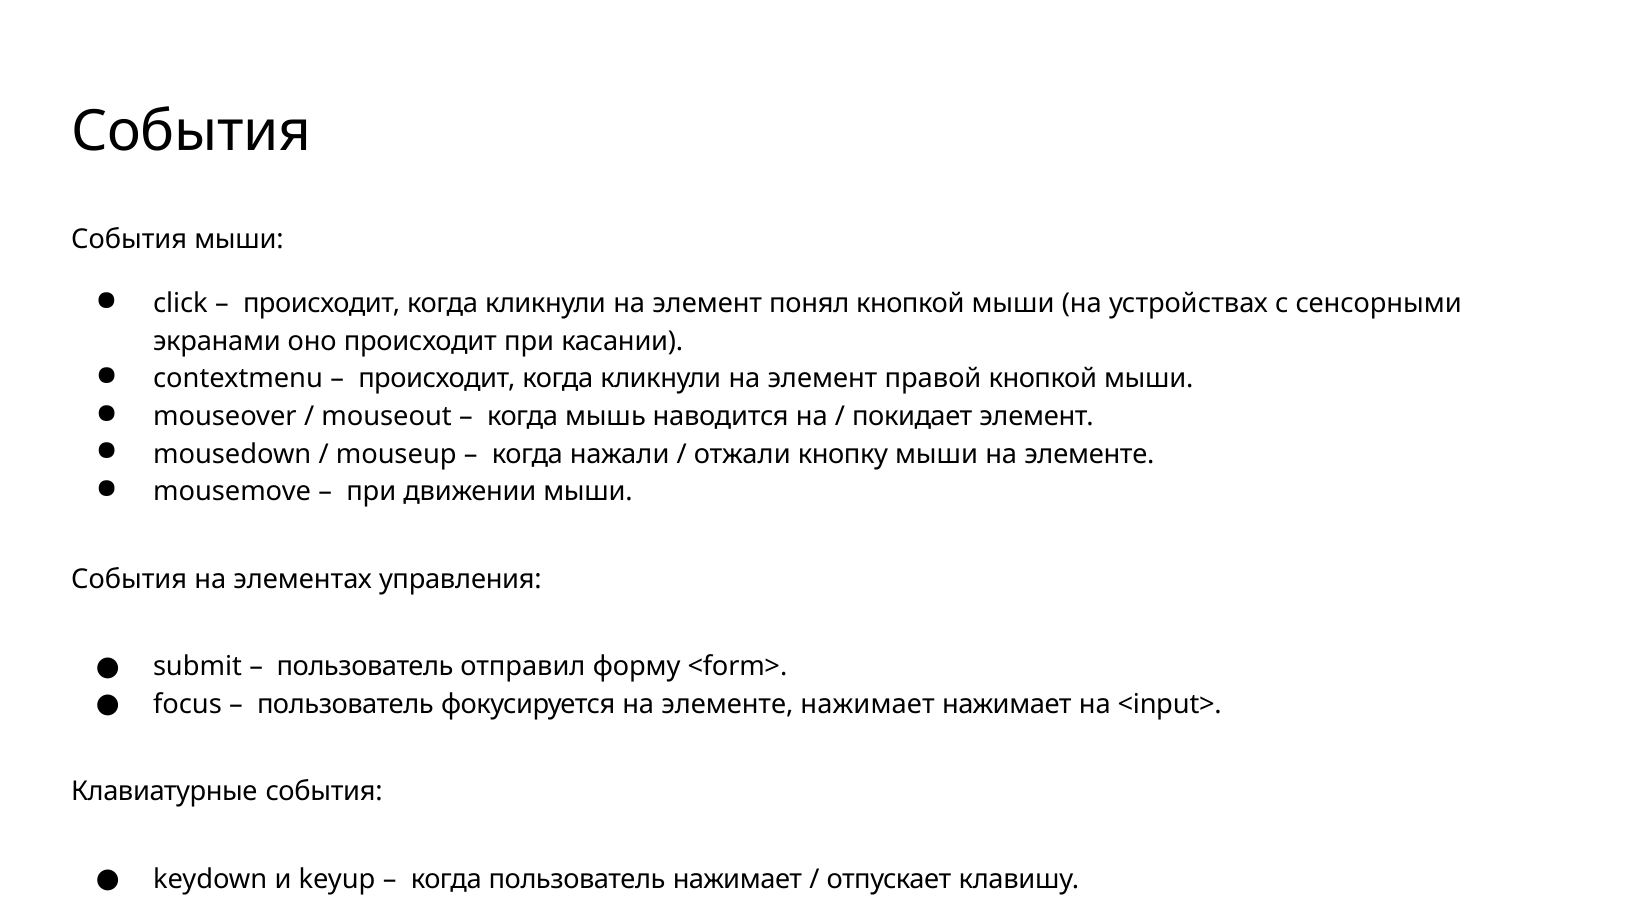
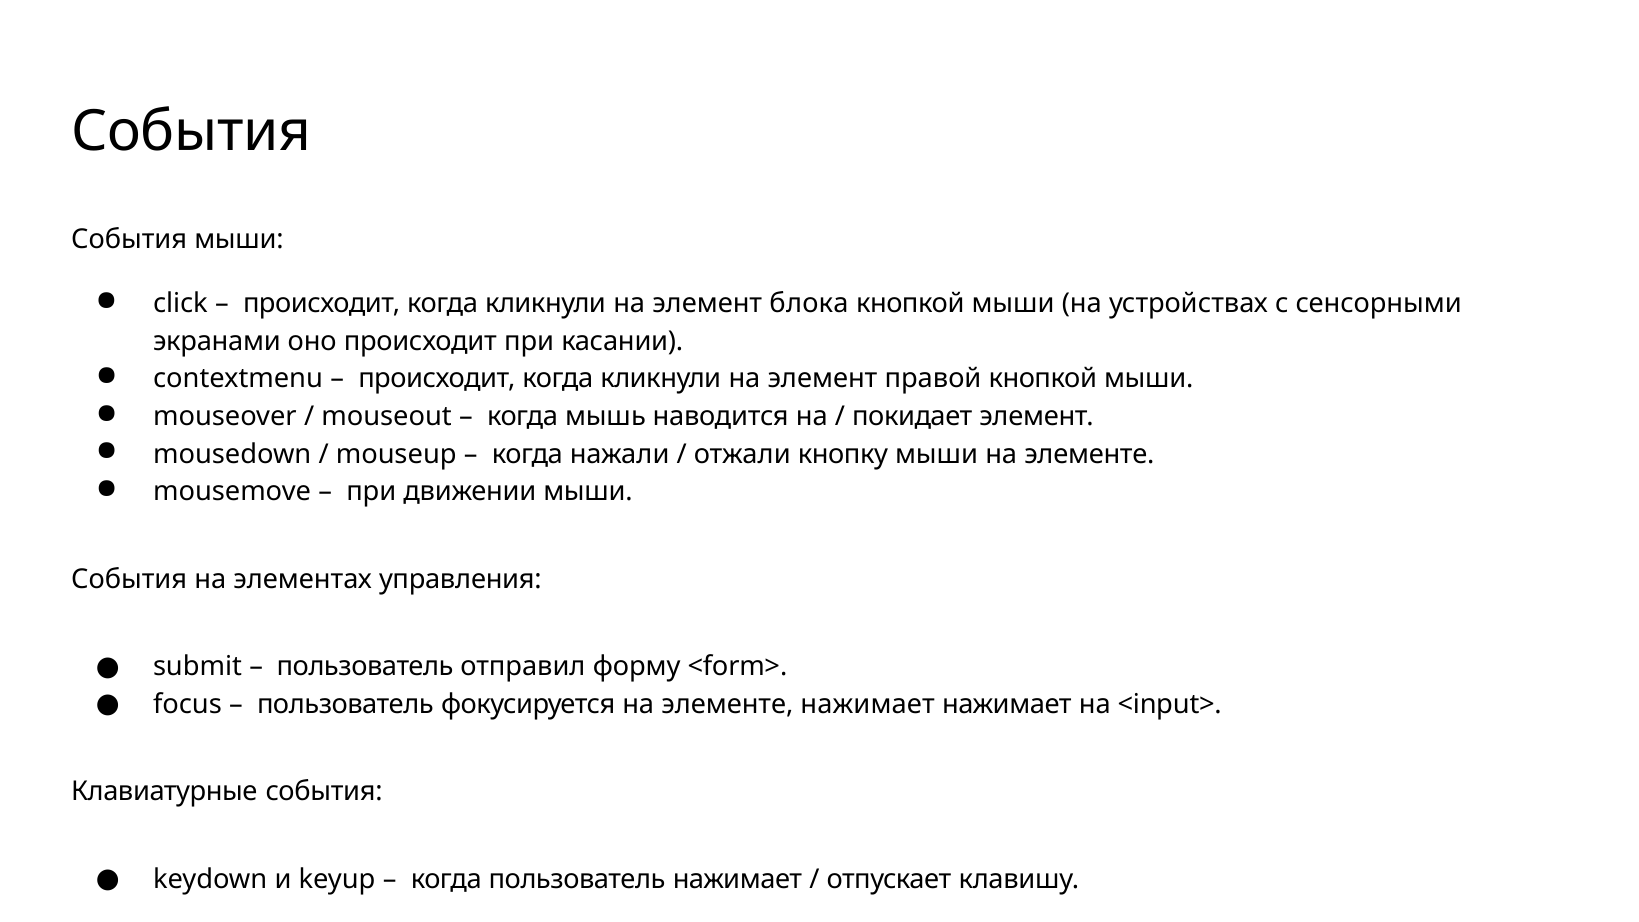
понял: понял -> блока (809, 304)
